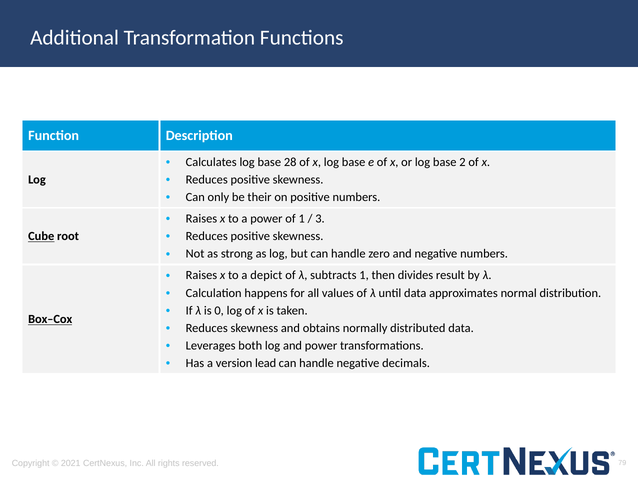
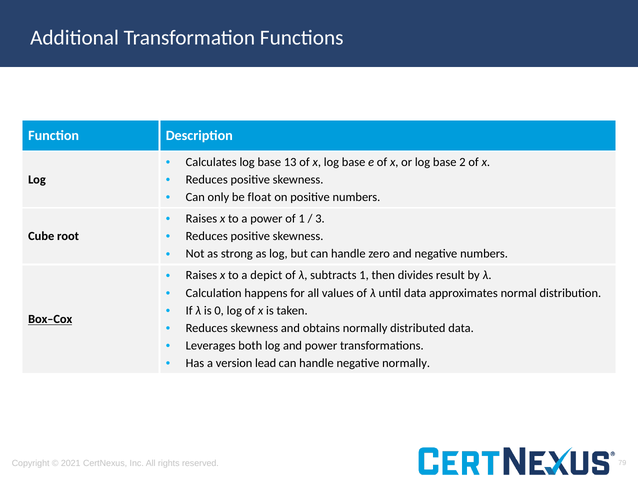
28: 28 -> 13 (290, 162)
their: their -> float (259, 198)
Cube underline: present -> none (41, 237)
negative decimals: decimals -> normally (406, 364)
